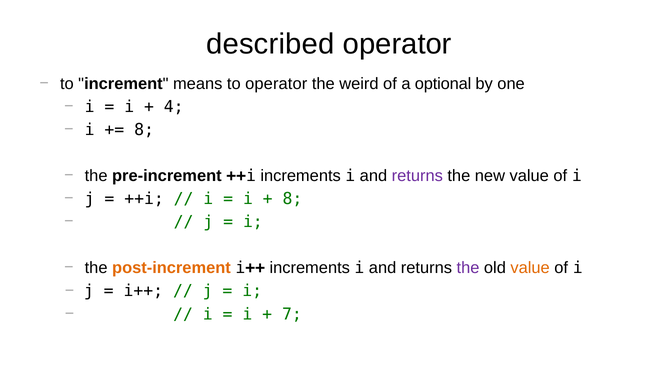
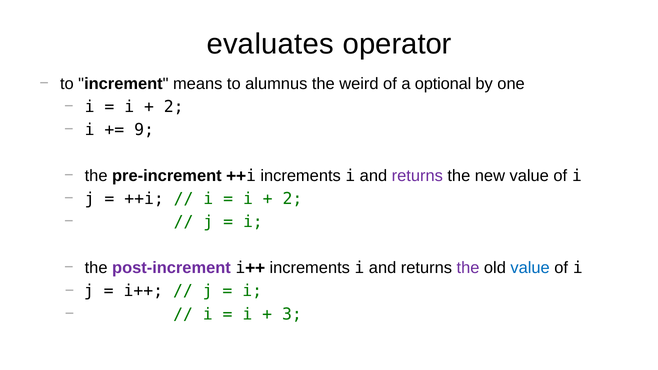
described: described -> evaluates (270, 44)
to operator: operator -> alumnus (276, 84)
4: 4 -> 2 (174, 107)
8: 8 -> 9 (144, 130)
8: 8 -> 2 (292, 199)
post-increment colour: orange -> purple (171, 268)
value colour: orange -> blue (530, 268)
7: 7 -> 3 (292, 314)
